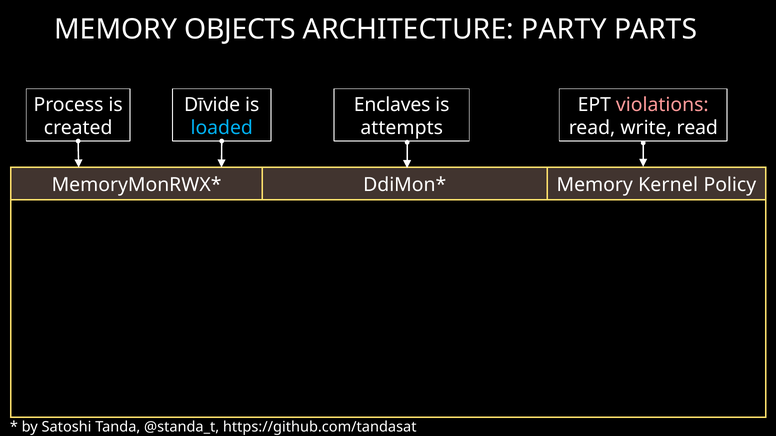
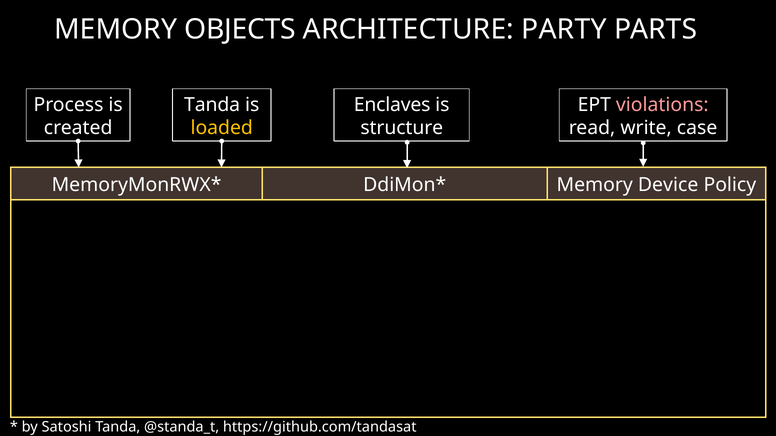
Dīvide: Dīvide -> Tanda (212, 105)
loaded colour: light blue -> yellow (222, 128)
attempts: attempts -> structure (402, 128)
write read: read -> case (697, 128)
Kernel: Kernel -> Device (668, 185)
